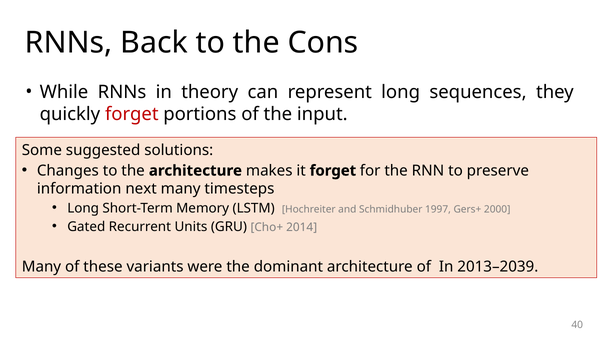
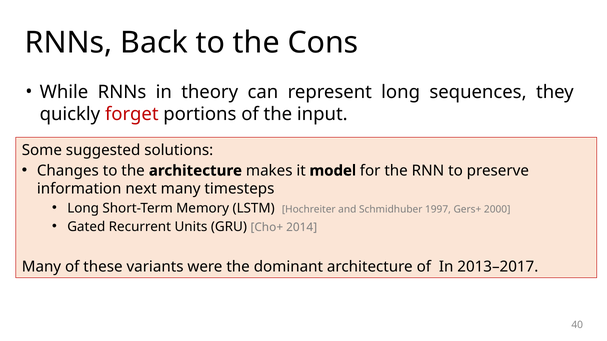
it forget: forget -> model (333, 171)
2013–2039: 2013–2039 -> 2013–2017 (498, 267)
